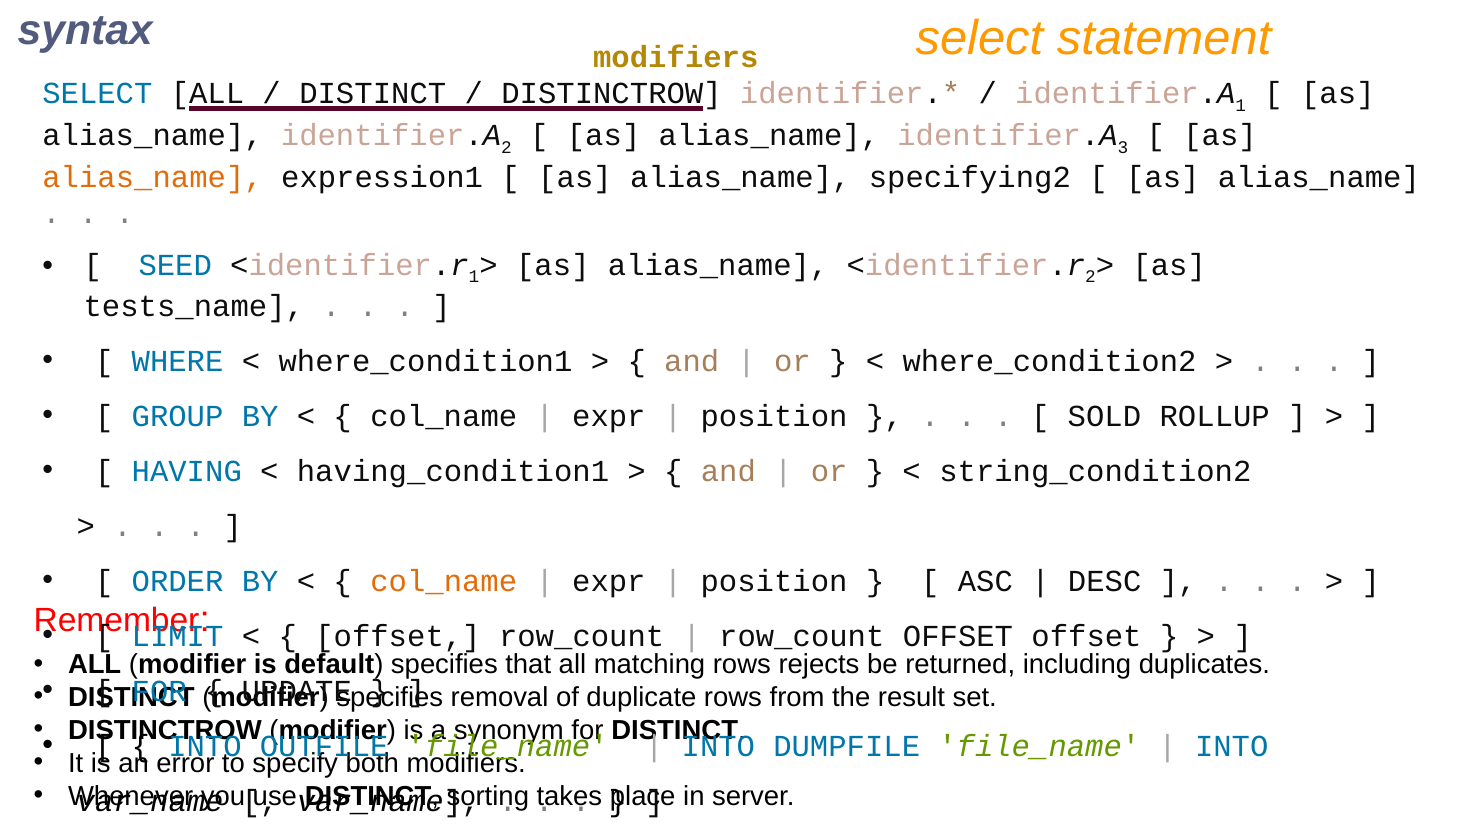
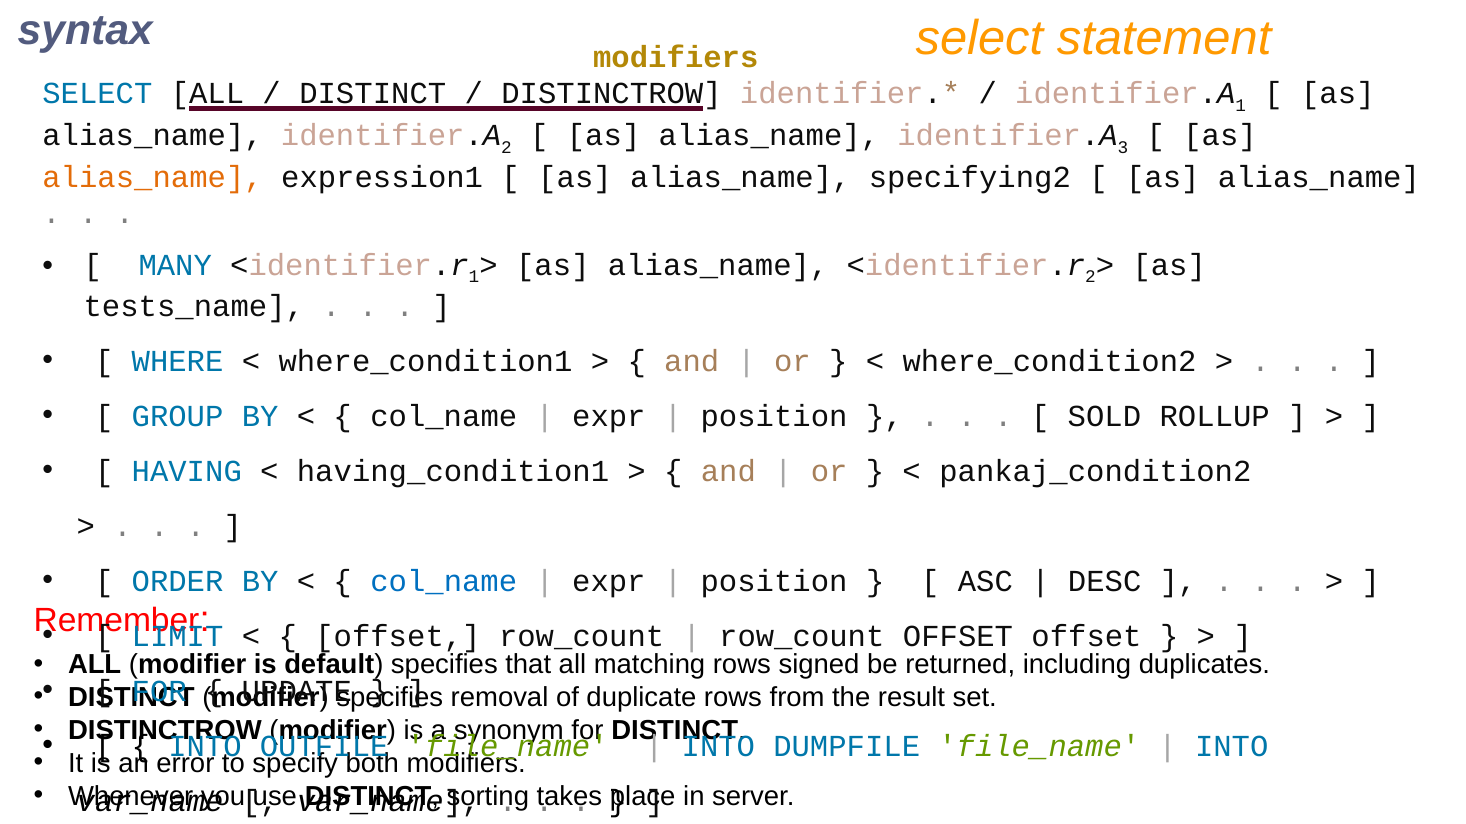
SEED: SEED -> MANY (175, 265)
string_condition2: string_condition2 -> pankaj_condition2 (1095, 472)
col_name colour: orange -> blue (444, 582)
rejects: rejects -> signed (819, 665)
